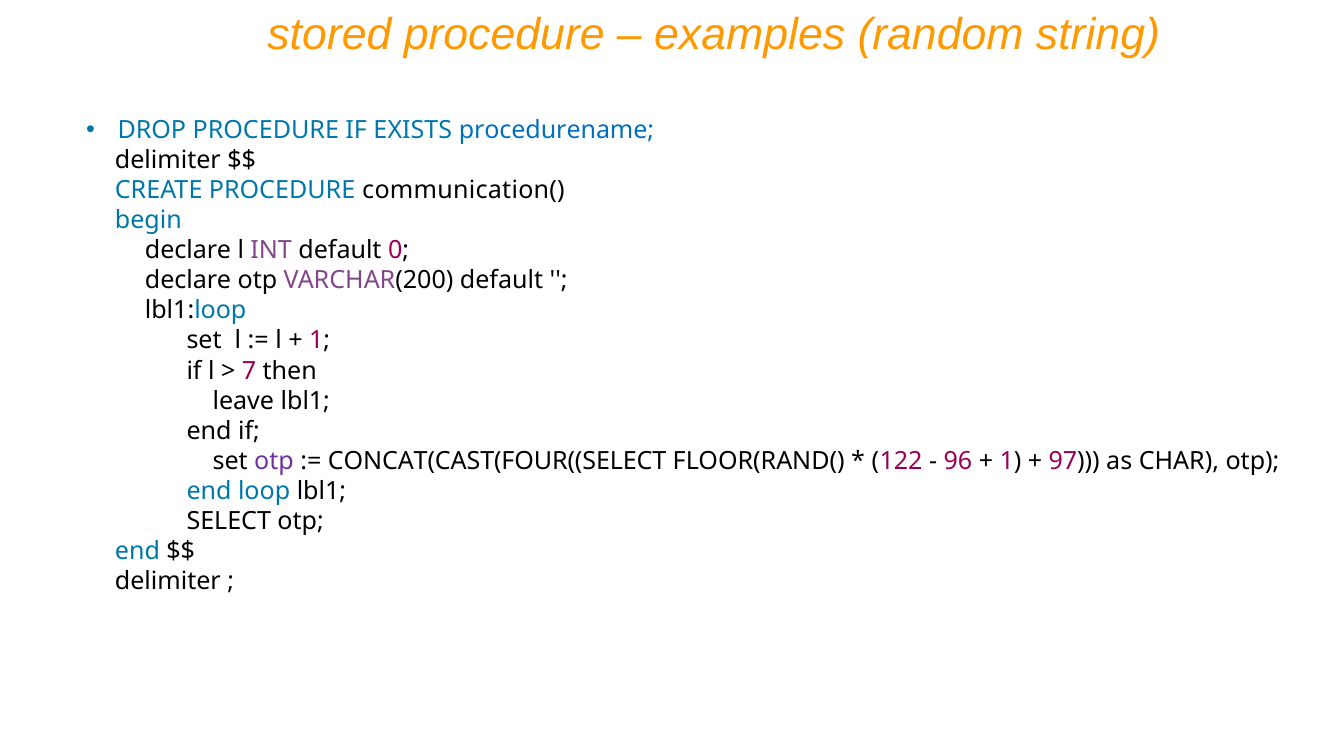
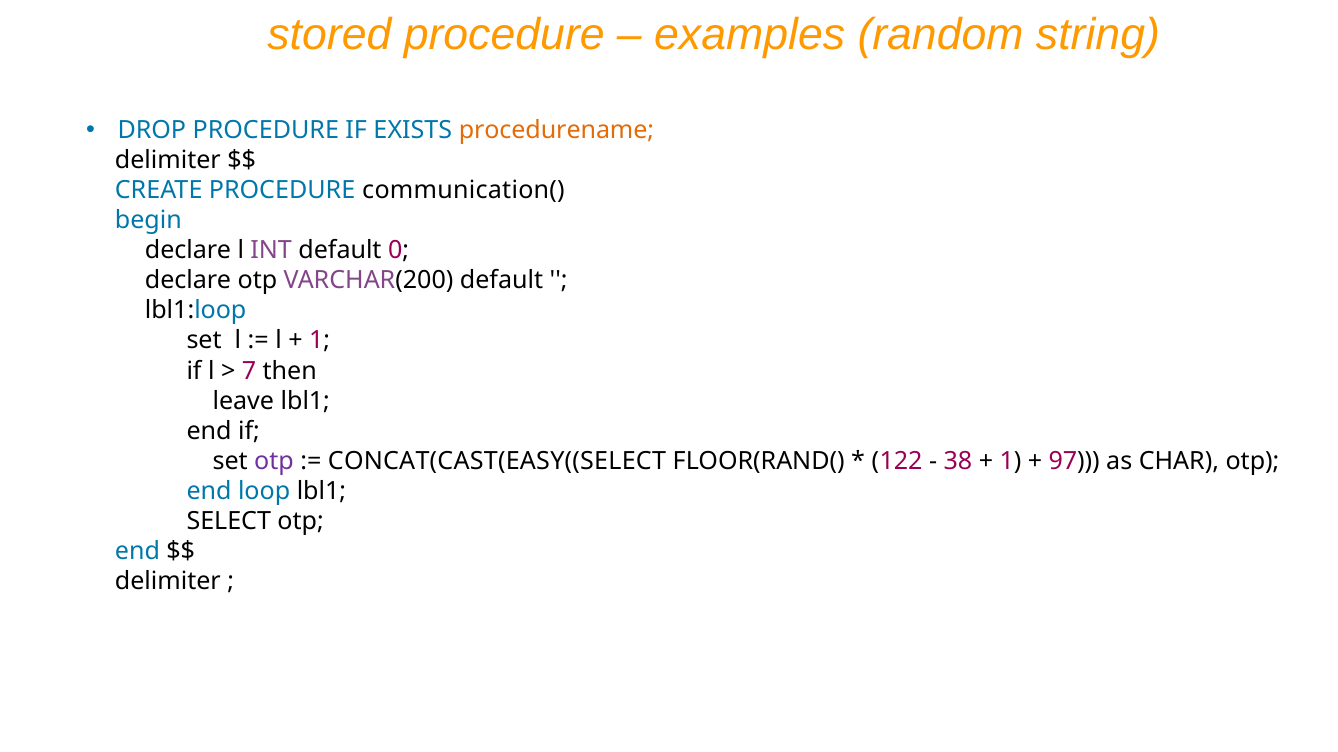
procedurename colour: blue -> orange (556, 130)
CONCAT(CAST(FOUR((SELECT: CONCAT(CAST(FOUR((SELECT -> CONCAT(CAST(EASY((SELECT (497, 461)
96: 96 -> 38 (958, 461)
